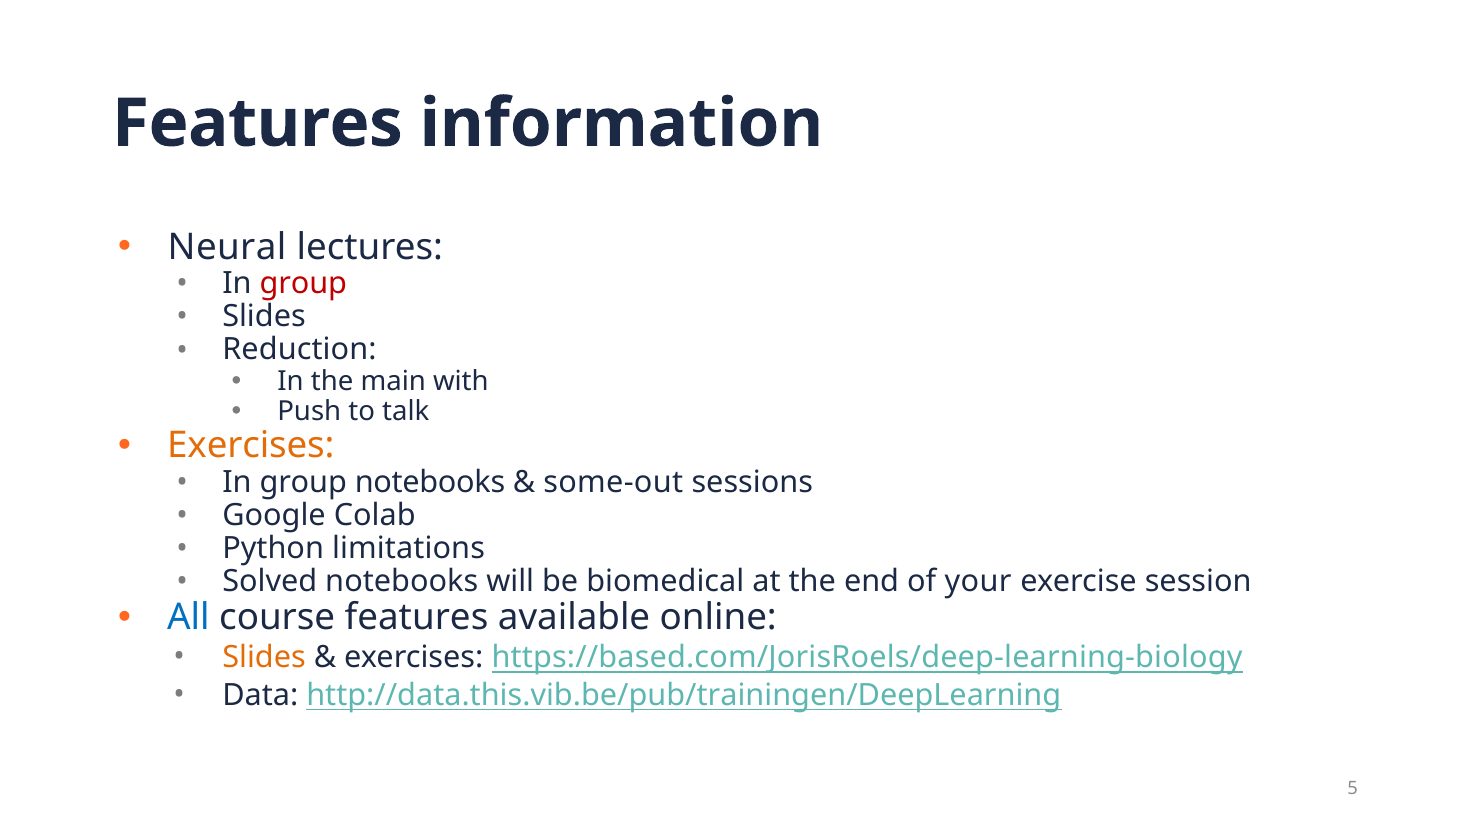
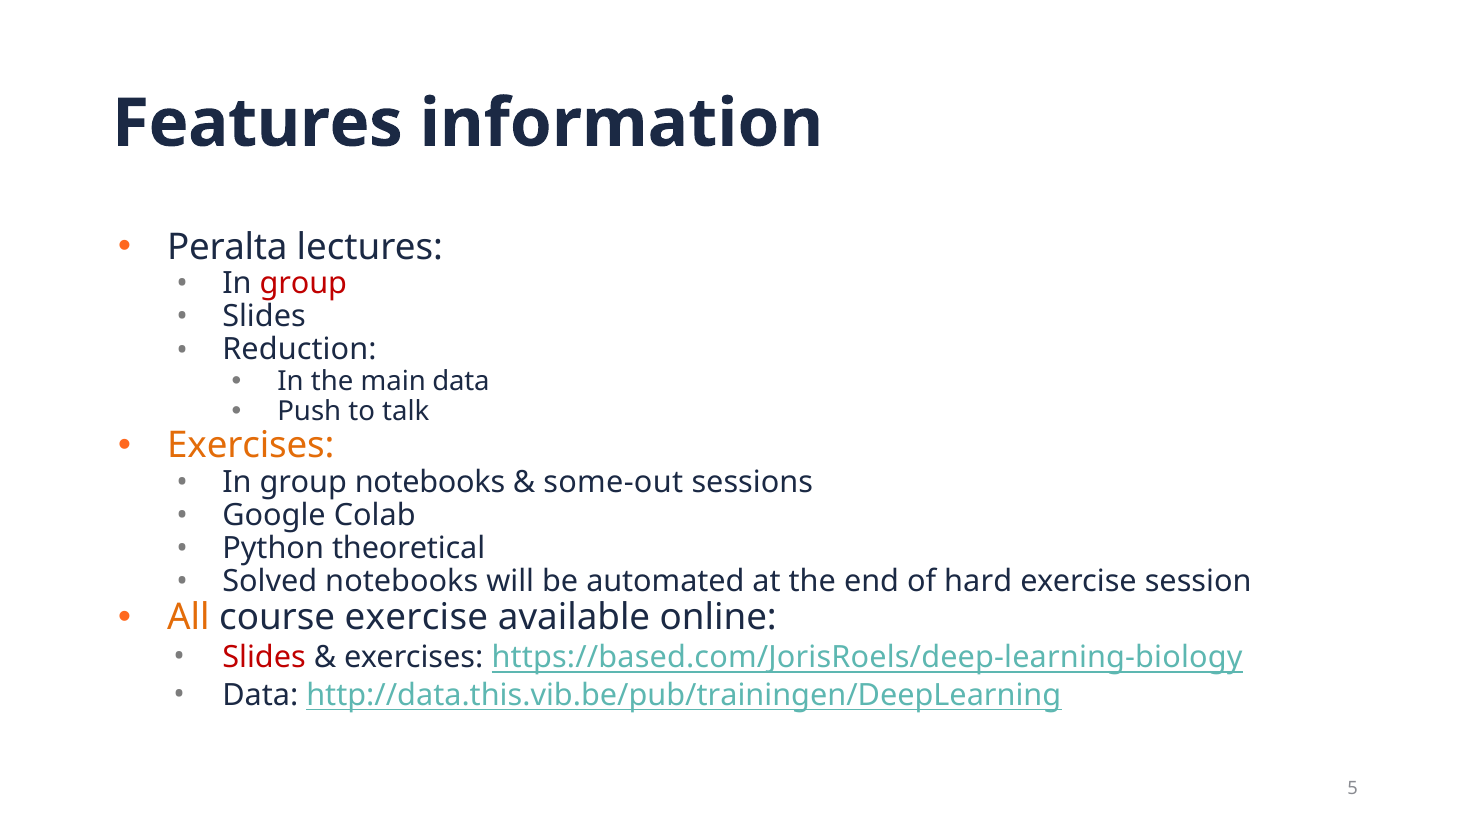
Neural: Neural -> Peralta (227, 247)
main with: with -> data (461, 381)
limitations: limitations -> theoretical (409, 548)
biomedical: biomedical -> automated (665, 581)
your: your -> hard (978, 581)
All colour: blue -> orange (188, 618)
course features: features -> exercise (416, 618)
Slides colour: orange -> red (264, 658)
